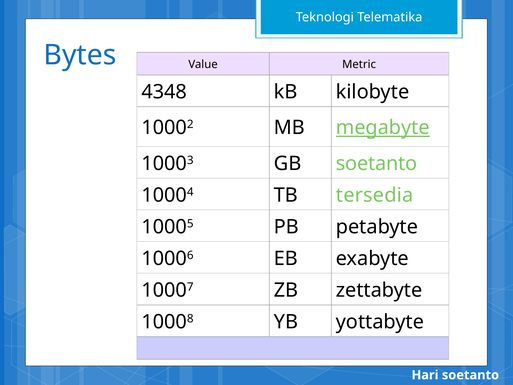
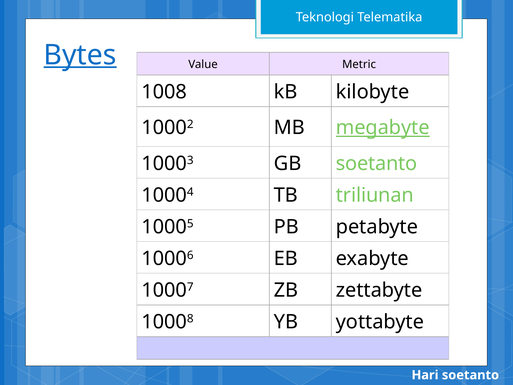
Bytes underline: none -> present (80, 55)
4348: 4348 -> 1008 (164, 92)
tersedia: tersedia -> triliunan (375, 195)
